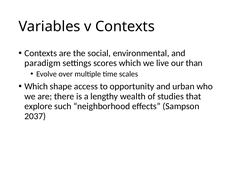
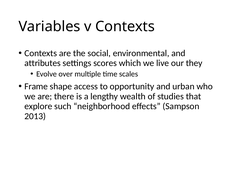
paradigm: paradigm -> attributes (43, 63)
than: than -> they (194, 63)
Which: Which -> Frame (36, 86)
2037: 2037 -> 2013 (35, 116)
